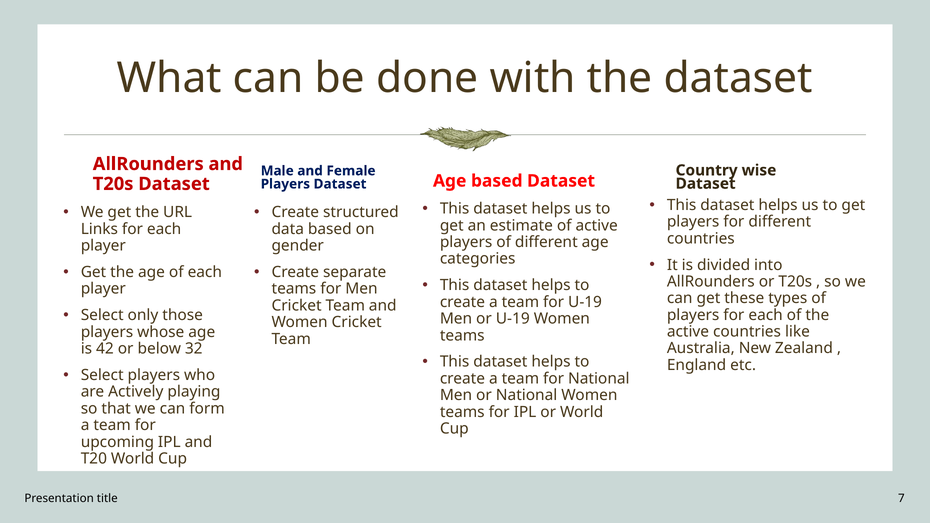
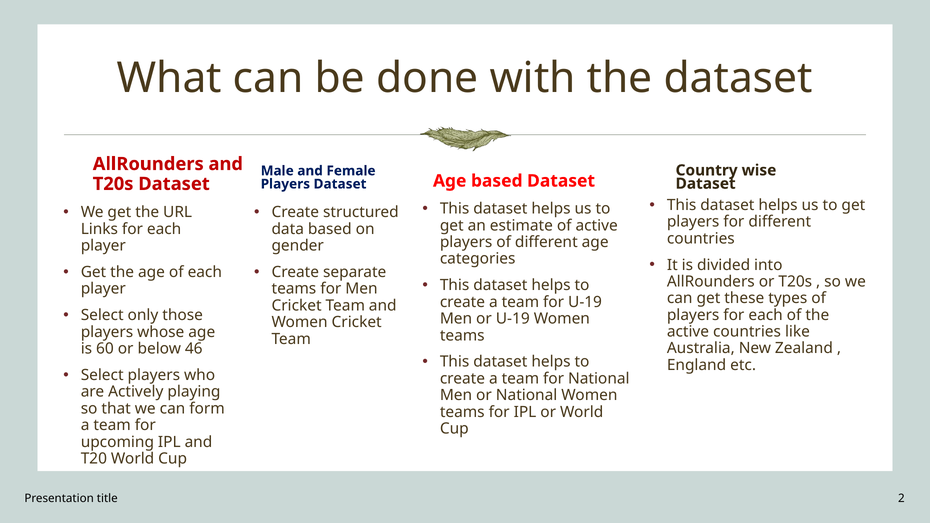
42: 42 -> 60 (105, 349)
32: 32 -> 46 (194, 349)
7: 7 -> 2 (901, 499)
